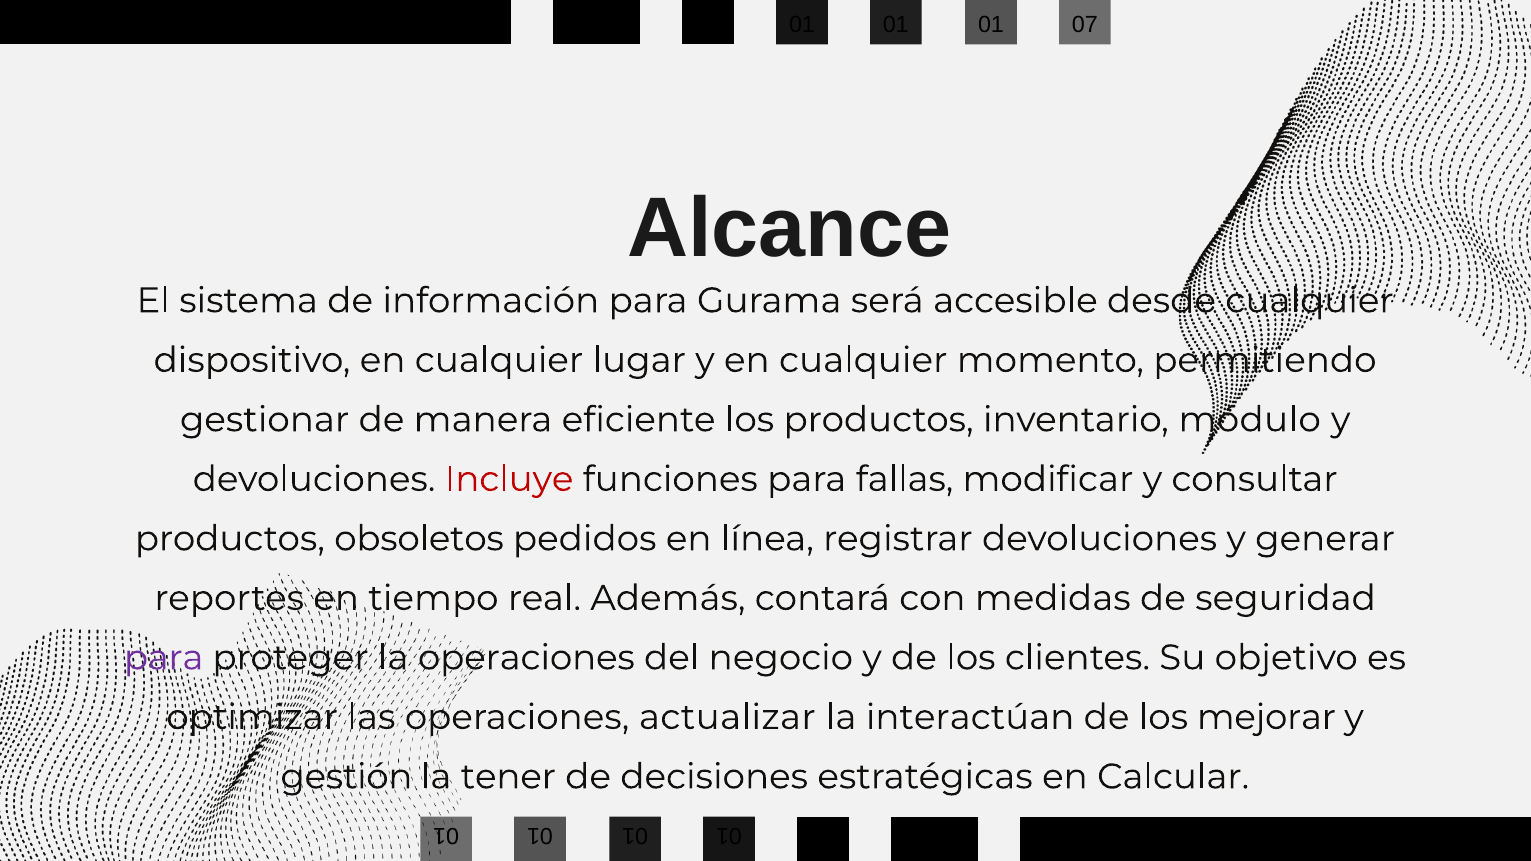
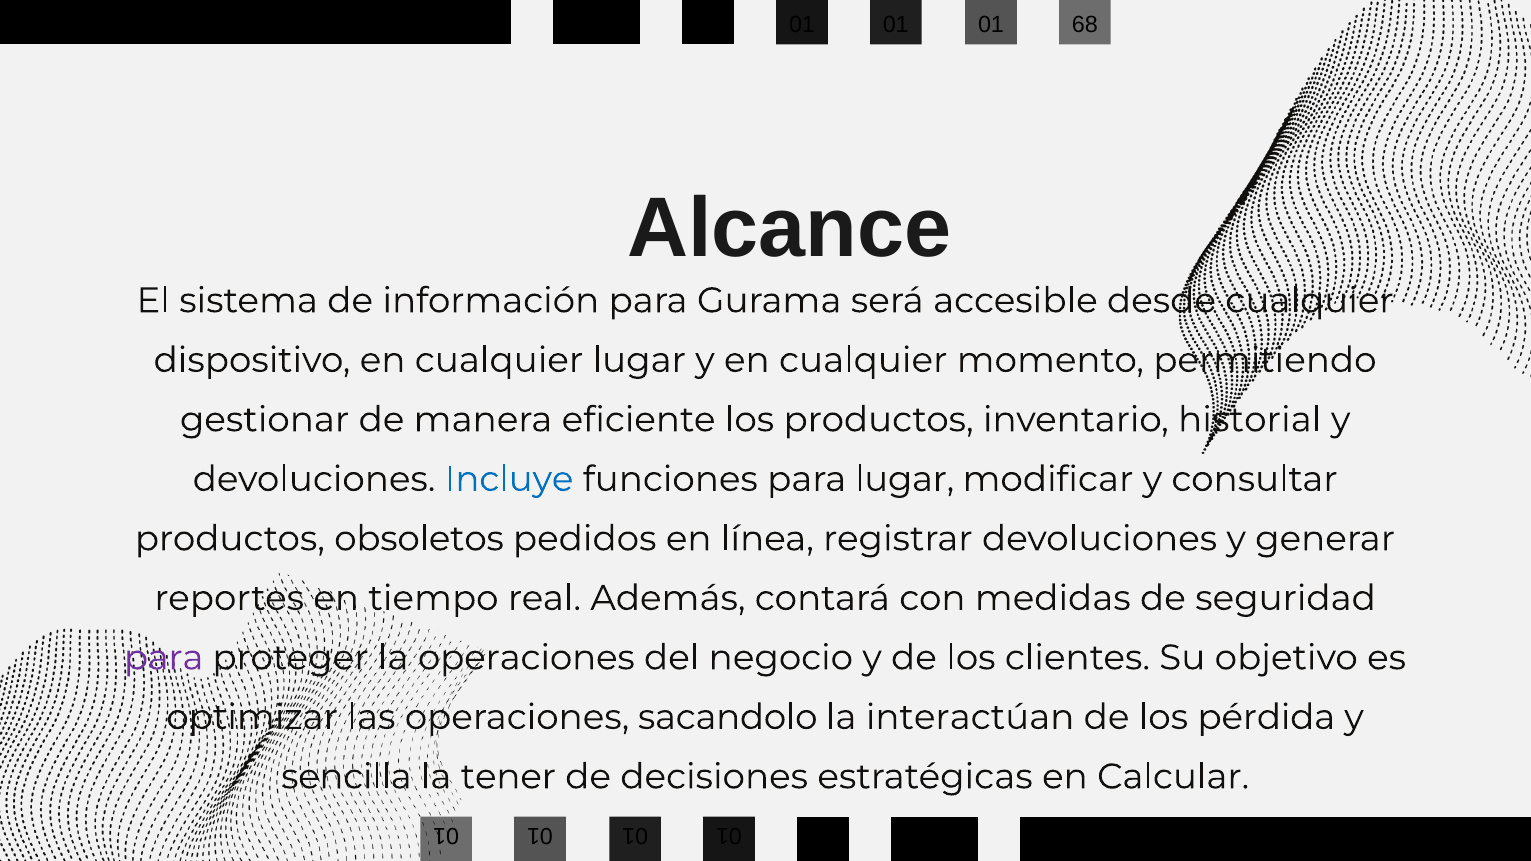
07: 07 -> 68 (1085, 25)
módulo: módulo -> historial (1250, 420)
Incluye colour: red -> blue (509, 479)
para fallas: fallas -> lugar (905, 479)
actualizar: actualizar -> sacandolo (728, 717)
mejorar: mejorar -> pérdida (1266, 717)
gestión: gestión -> sencilla (346, 777)
